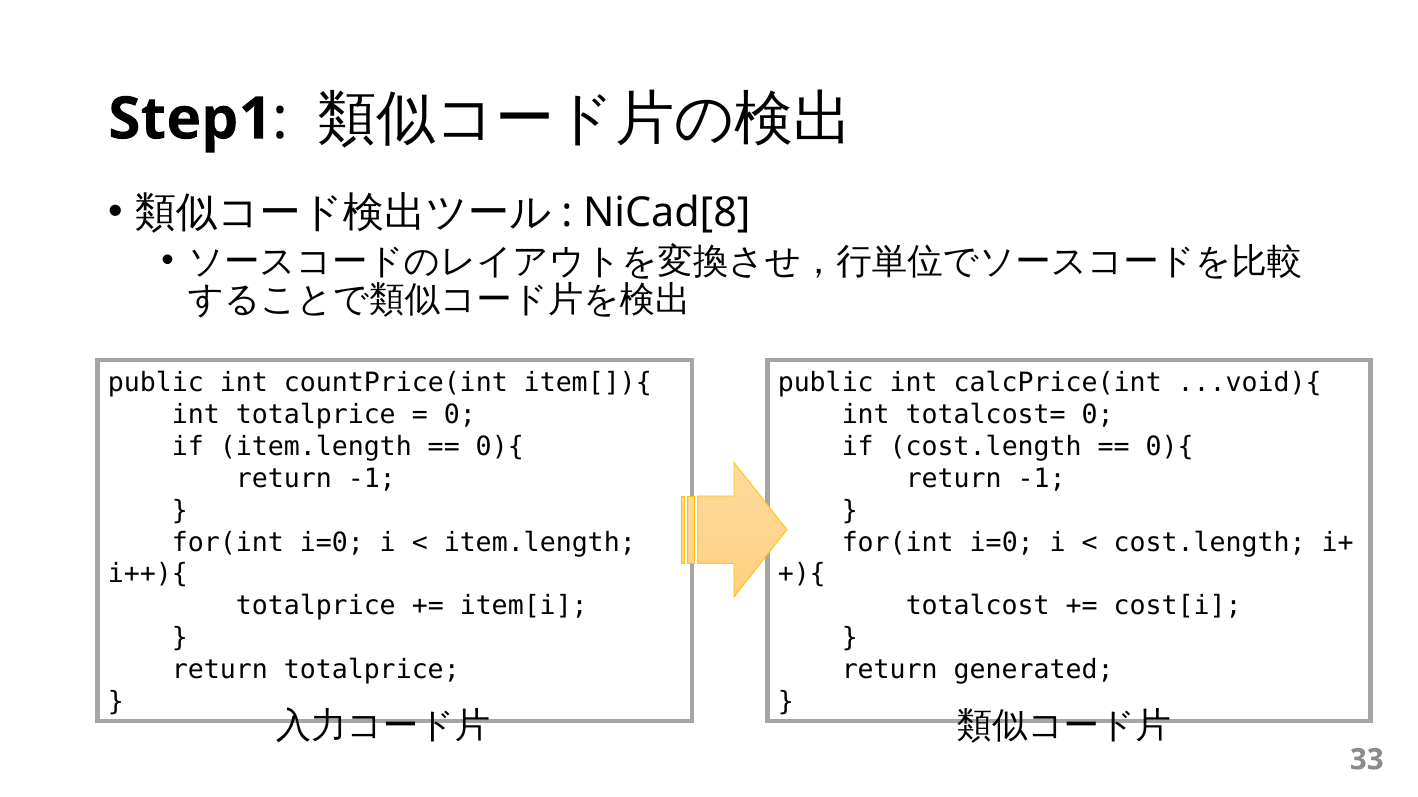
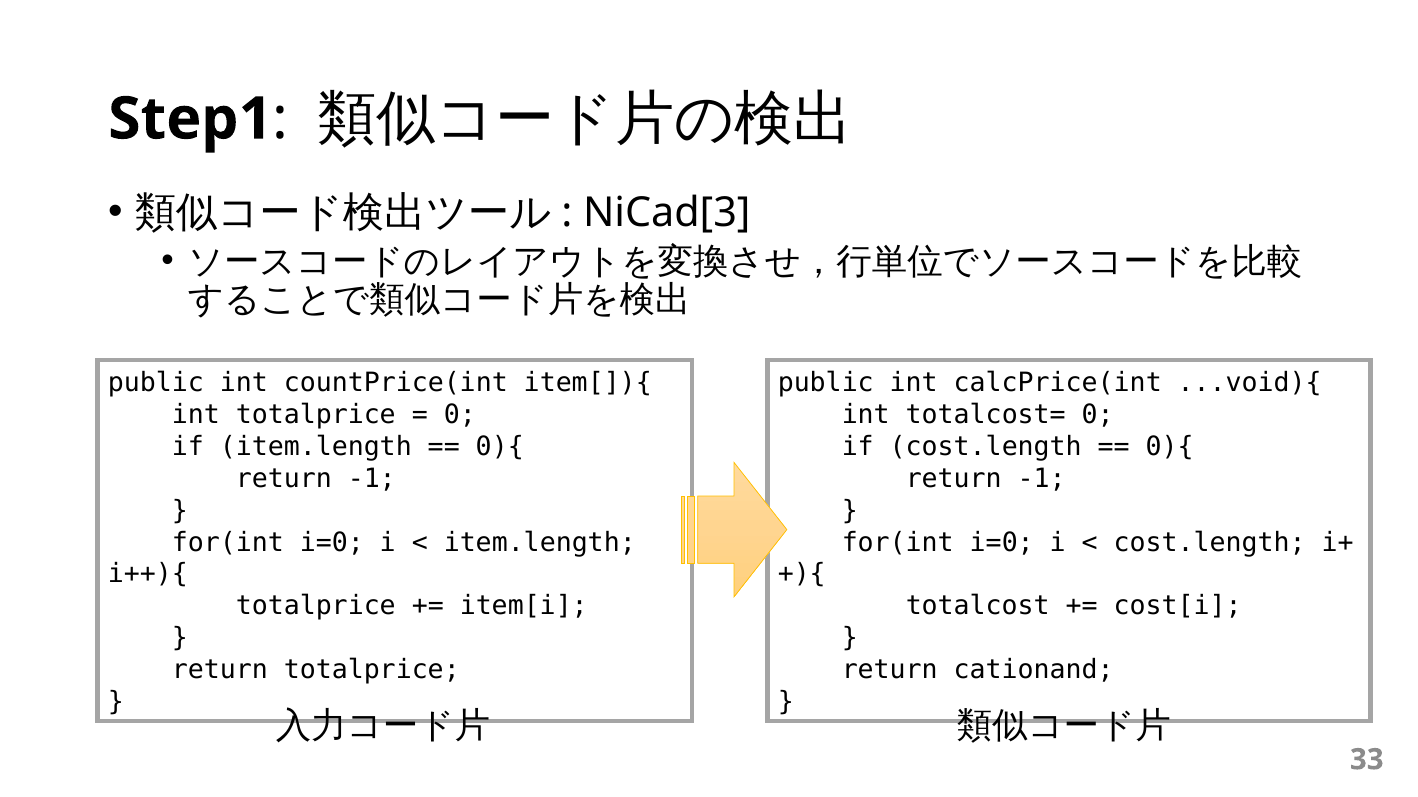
NiCad[8: NiCad[8 -> NiCad[3 (667, 213)
generated: generated -> cationand (1034, 670)
